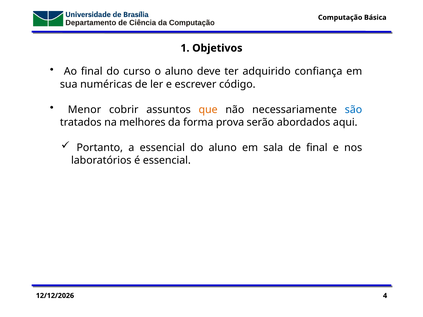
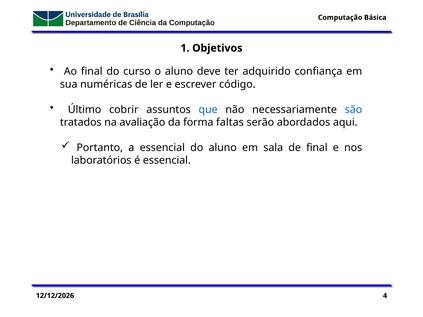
Menor: Menor -> Último (85, 110)
que colour: orange -> blue (208, 110)
melhores: melhores -> avaliação (142, 122)
prova: prova -> faltas (230, 122)
